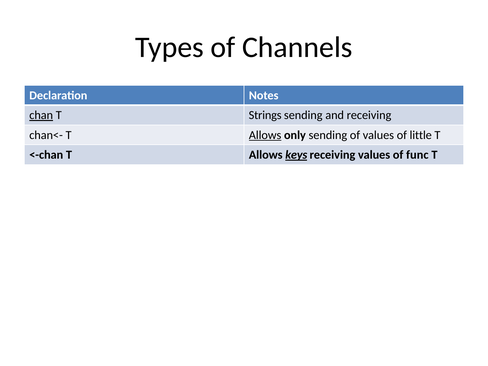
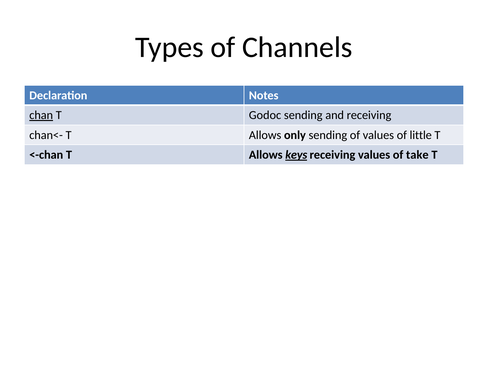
Strings: Strings -> Godoc (265, 115)
Allows underline: present -> none (265, 135)
func: func -> take (417, 155)
